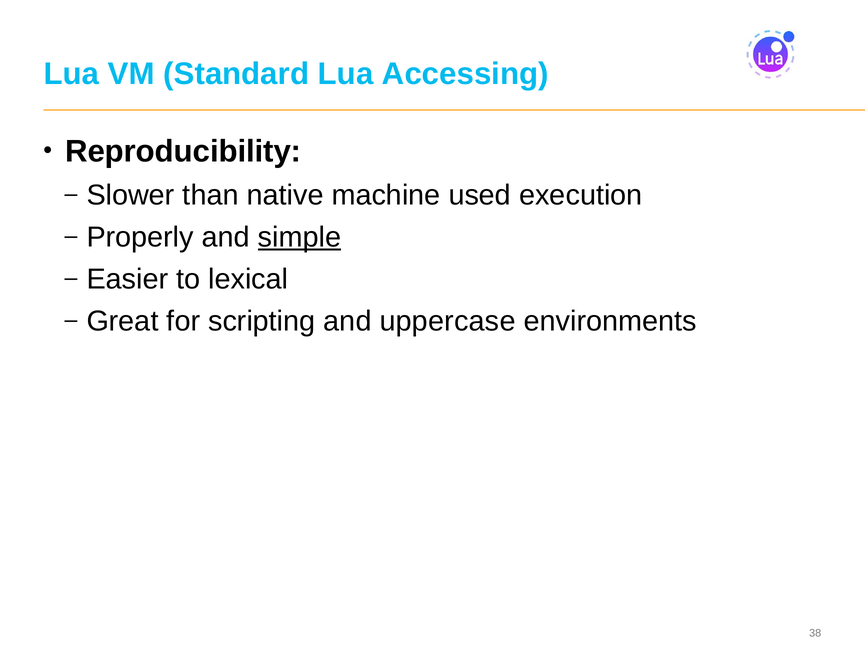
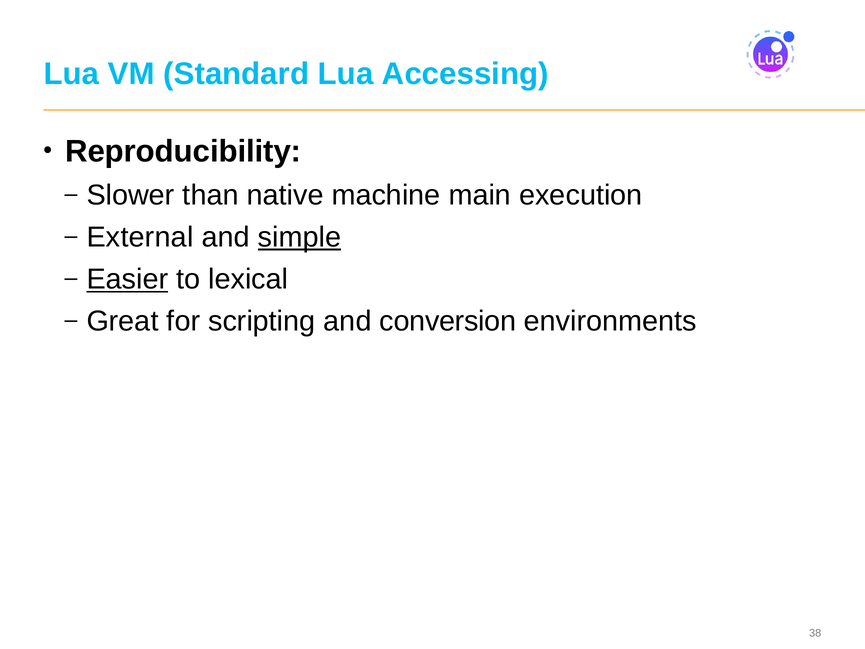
used: used -> main (480, 195)
Properly: Properly -> External (140, 237)
Easier underline: none -> present (127, 279)
uppercase: uppercase -> conversion (448, 321)
